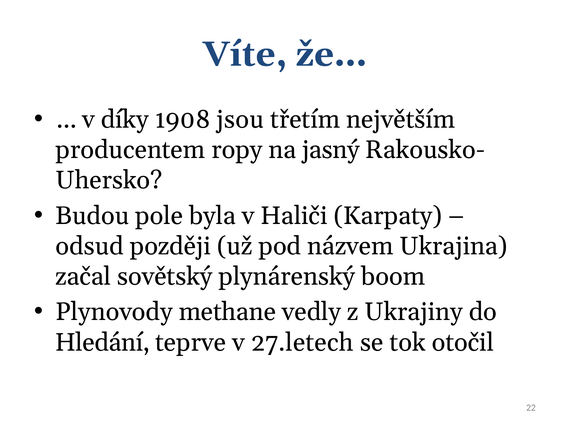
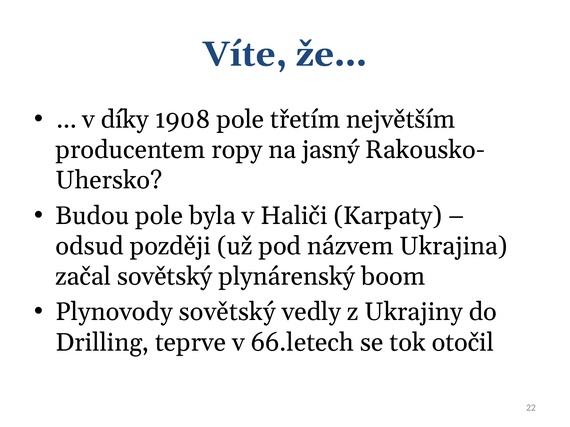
1908 jsou: jsou -> pole (240, 120)
Plynovody methane: methane -> sovětský (227, 312)
Hledání: Hledání -> Drilling (102, 343)
27.letech: 27.letech -> 66.letech (302, 343)
